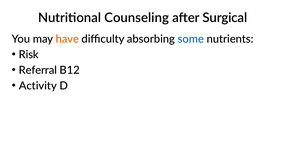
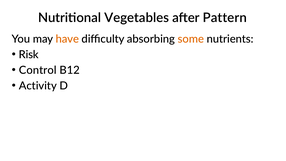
Counseling: Counseling -> Vegetables (137, 18)
Surgical: Surgical -> Pattern (225, 18)
some colour: blue -> orange (191, 39)
Referral: Referral -> Control (38, 70)
